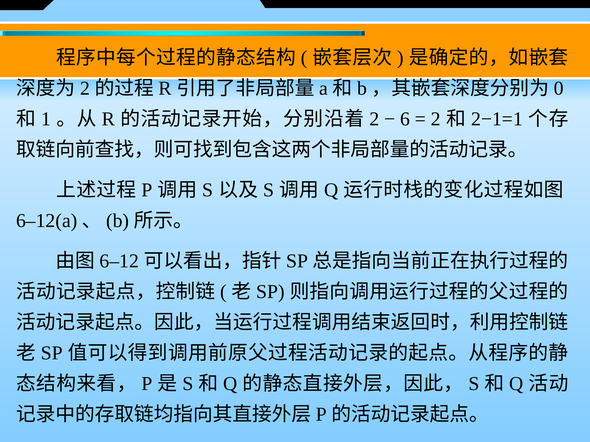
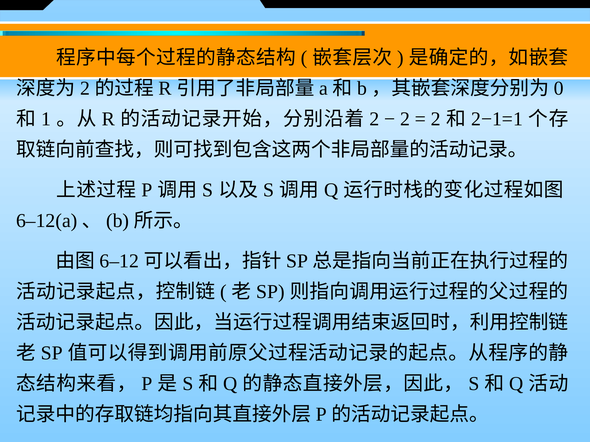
6: 6 -> 2 (405, 119)
